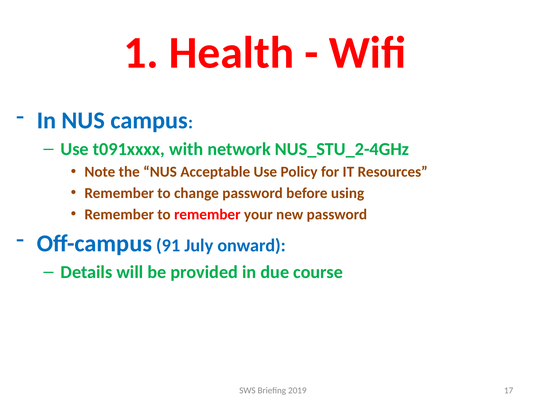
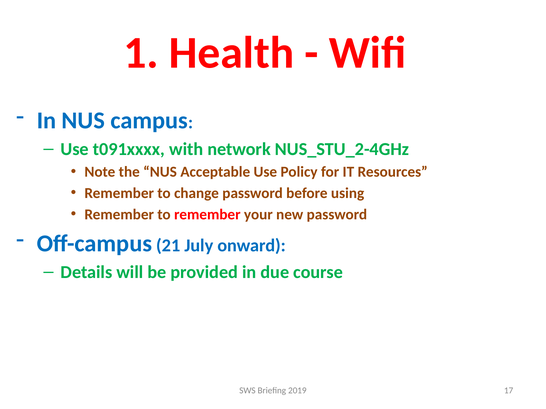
91: 91 -> 21 (168, 246)
